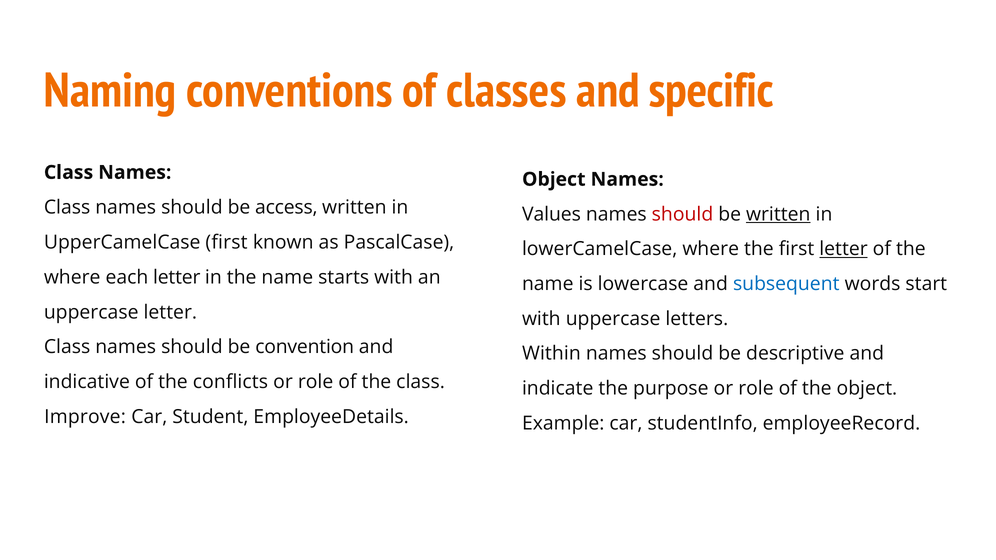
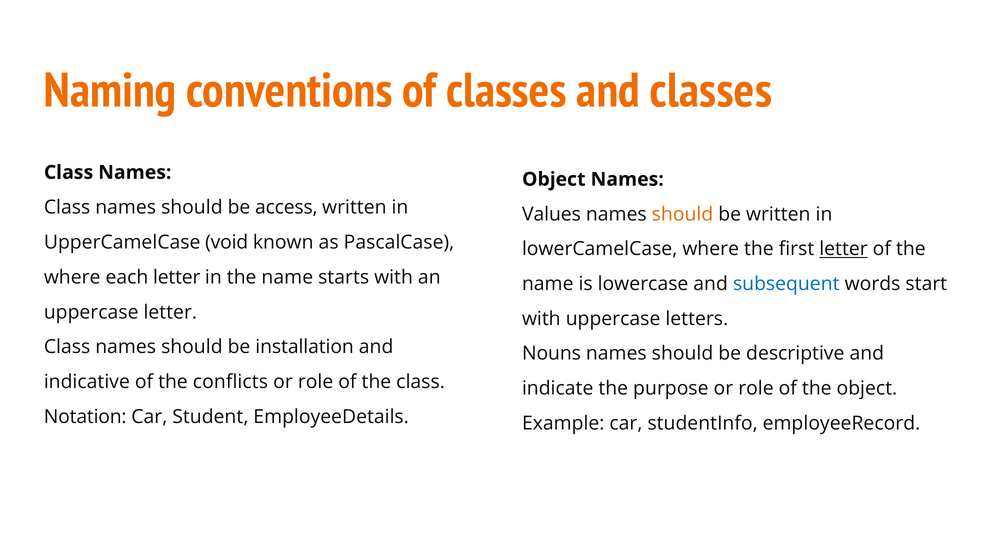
and specific: specific -> classes (711, 91)
should colour: red -> orange (682, 214)
written underline: present -> none (778, 214)
UpperCamelCase first: first -> void (227, 242)
convention: convention -> installation (305, 347)
Within: Within -> Nouns (551, 354)
Improve: Improve -> Notation (85, 417)
